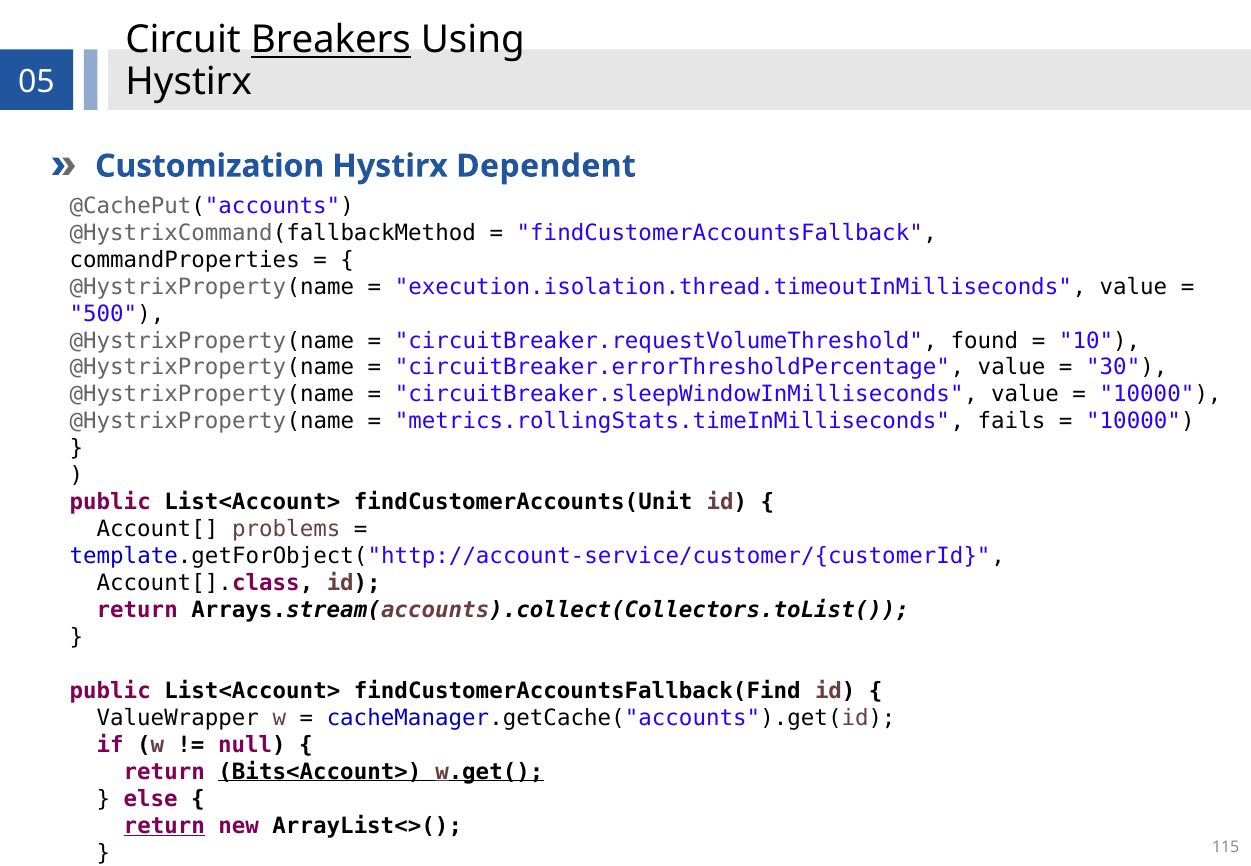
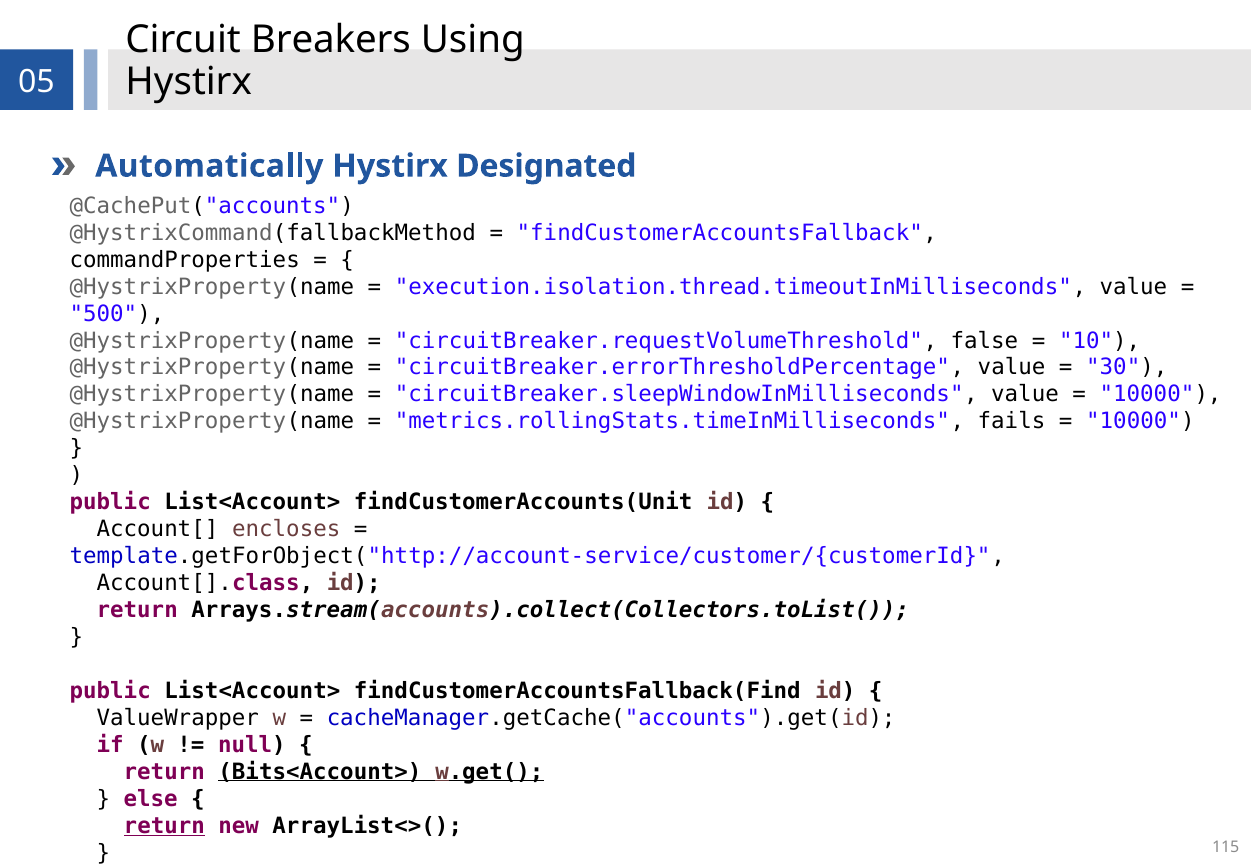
Breakers underline: present -> none (331, 40)
Customization: Customization -> Automatically (209, 166)
Dependent: Dependent -> Designated (546, 166)
found: found -> false (984, 341)
problems: problems -> encloses (286, 529)
